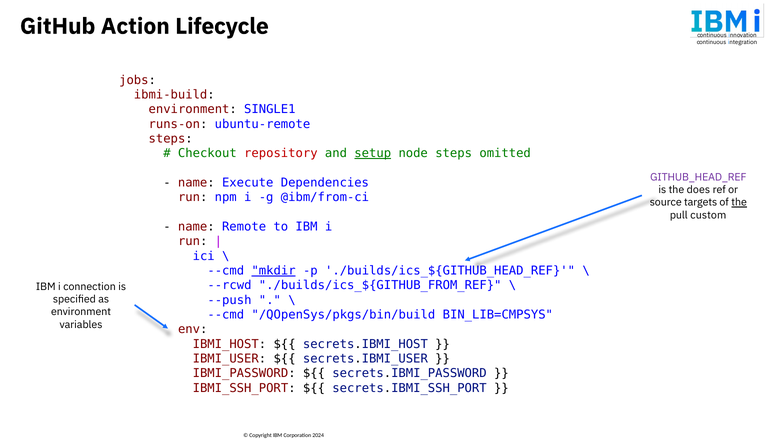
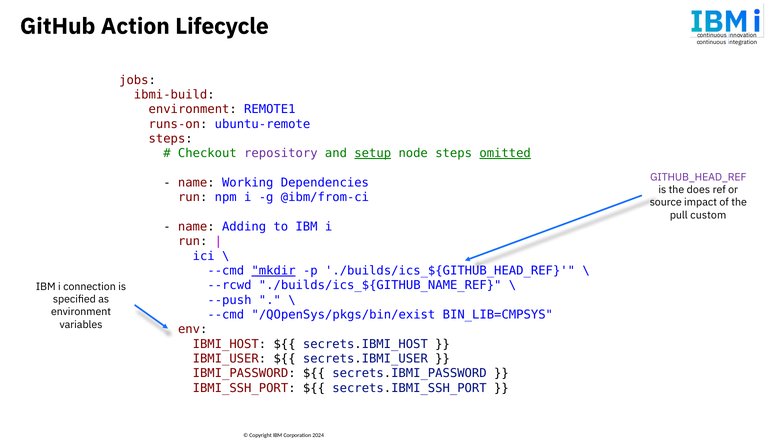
SINGLE1: SINGLE1 -> REMOTE1 (270, 109)
repository colour: red -> purple (281, 153)
omitted underline: none -> present (505, 153)
Execute: Execute -> Working (248, 183)
targets: targets -> impact (701, 202)
the underline: present -> none (739, 202)
Remote: Remote -> Adding (244, 227)
./builds/ics_${GITHUB_FROM_REF: ./builds/ics_${GITHUB_FROM_REF -> ./builds/ics_${GITHUB_NAME_REF (380, 285)
/QOpenSys/pkgs/bin/build: /QOpenSys/pkgs/bin/build -> /QOpenSys/pkgs/bin/exist (343, 315)
